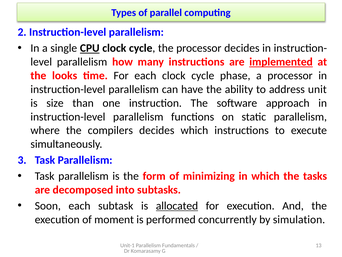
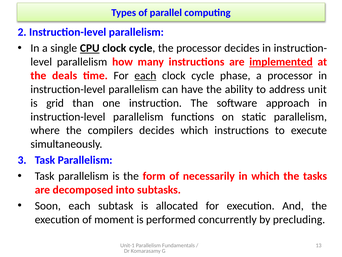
looks: looks -> deals (65, 75)
each underline: none -> present (145, 75)
size: size -> grid (55, 103)
minimizing: minimizing -> necessarily (209, 176)
allocated underline: present -> none (177, 205)
simulation: simulation -> precluding (299, 219)
